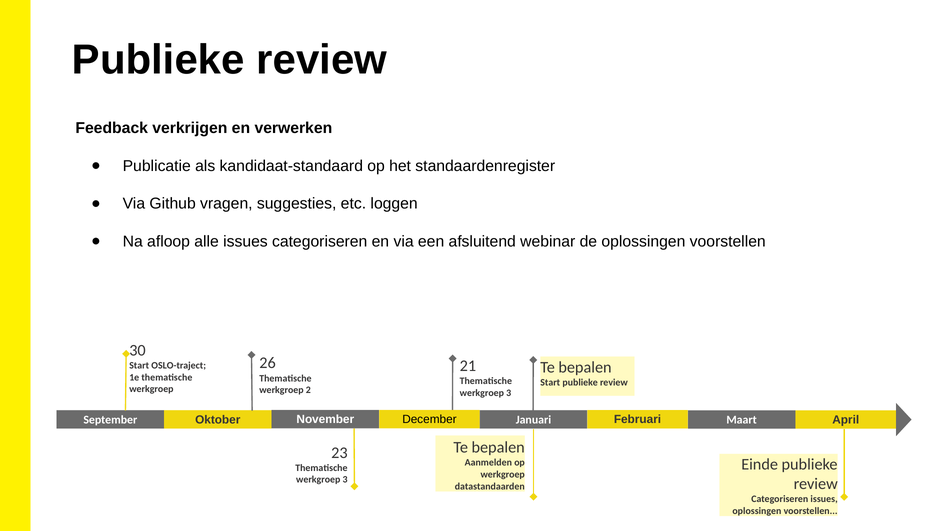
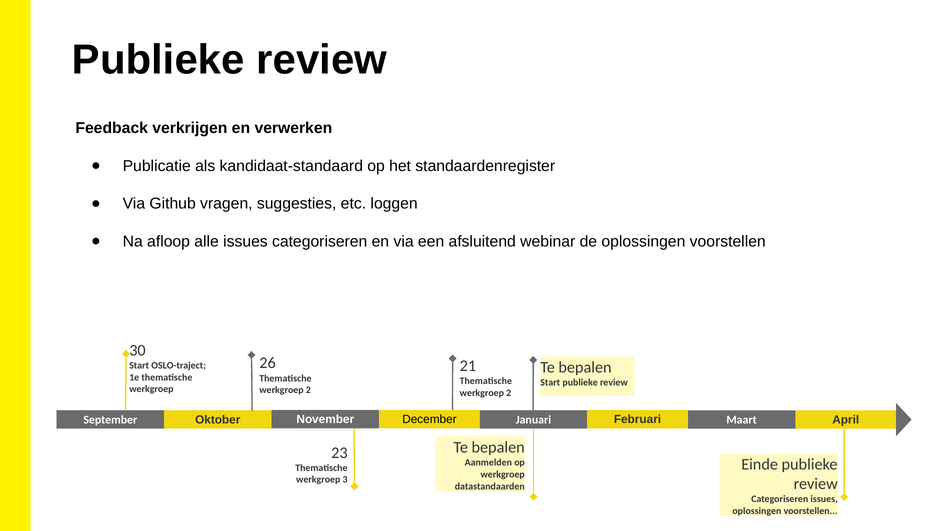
3: 3 -> 2 (509, 393)
